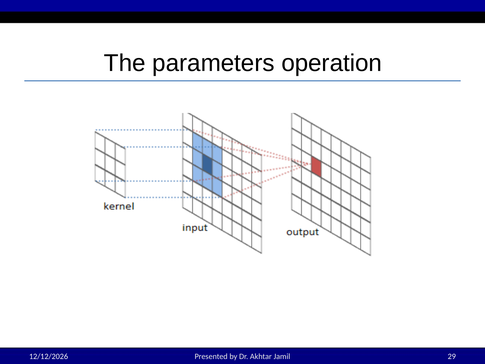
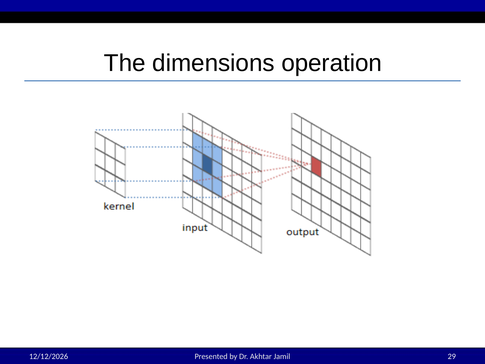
parameters: parameters -> dimensions (213, 63)
